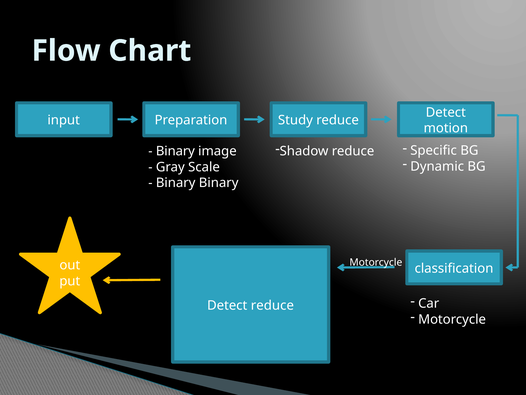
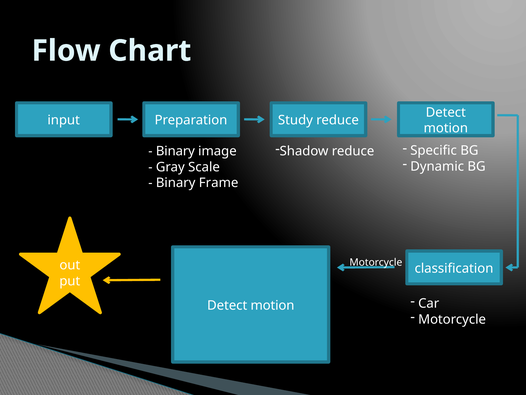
Binary Binary: Binary -> Frame (219, 183)
reduce: reduce -> motion (272, 305)
